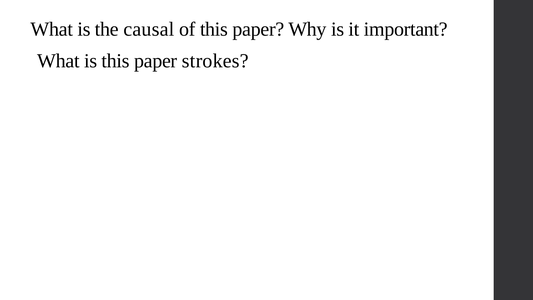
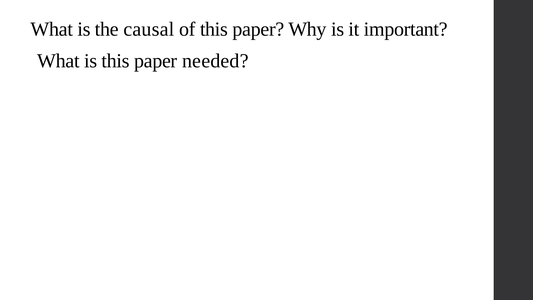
strokes: strokes -> needed (215, 61)
